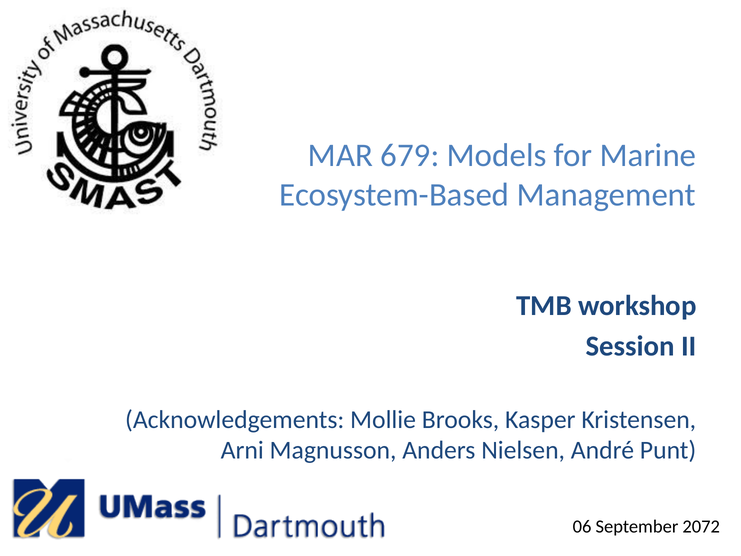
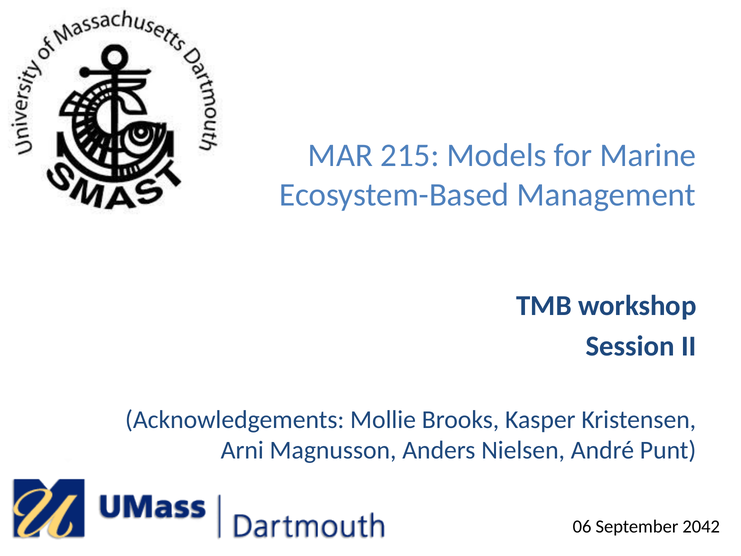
679: 679 -> 215 (410, 155)
2072: 2072 -> 2042 (701, 526)
